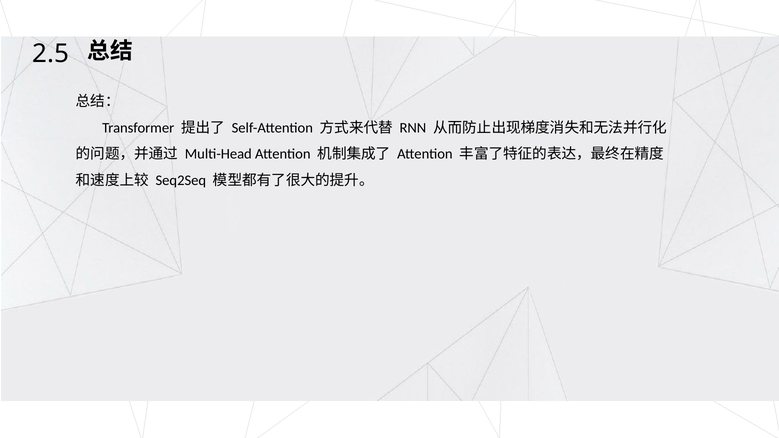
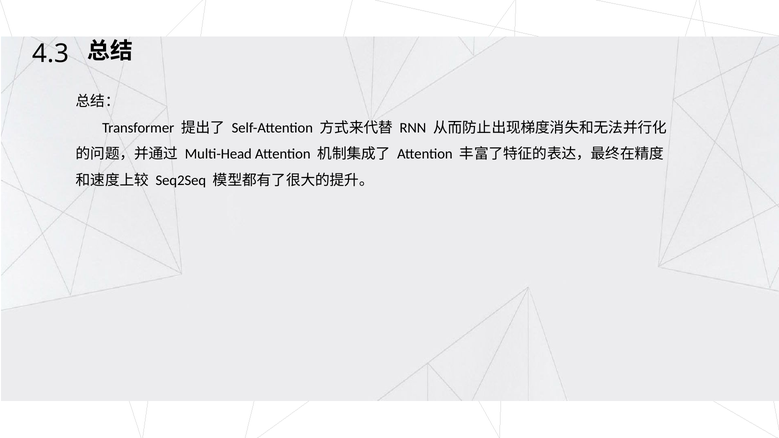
2.5: 2.5 -> 4.3 (51, 53)
